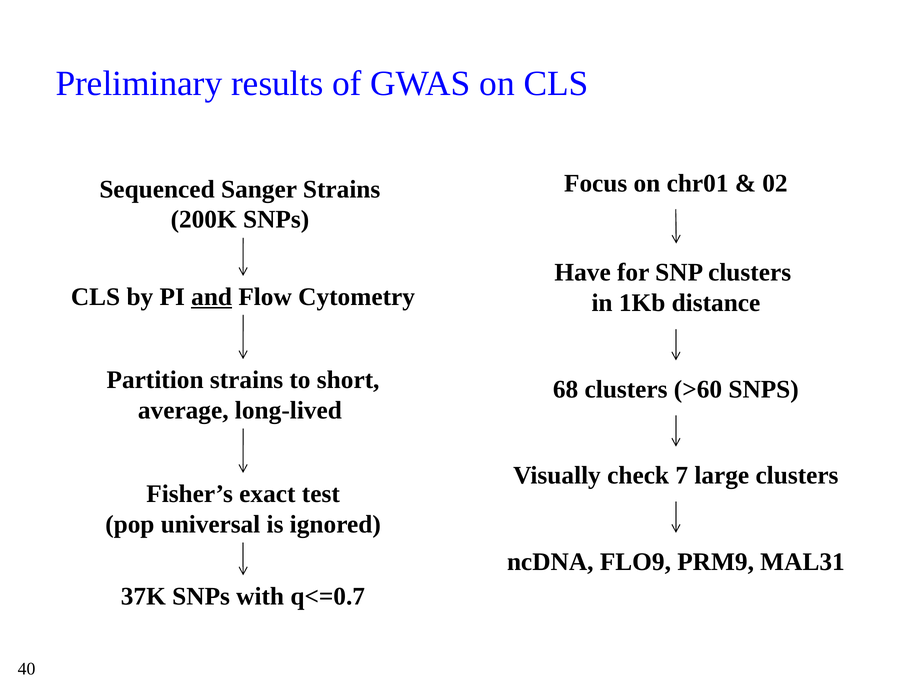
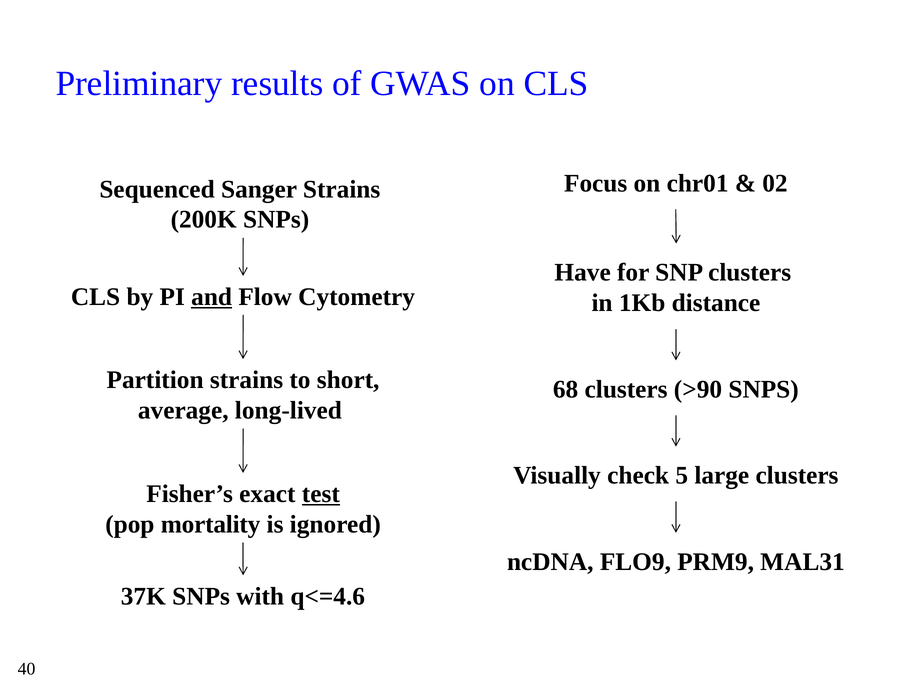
>60: >60 -> >90 (698, 390)
7: 7 -> 5 (682, 476)
test underline: none -> present (321, 494)
universal: universal -> mortality (211, 524)
q<=0.7: q<=0.7 -> q<=4.6 (328, 596)
